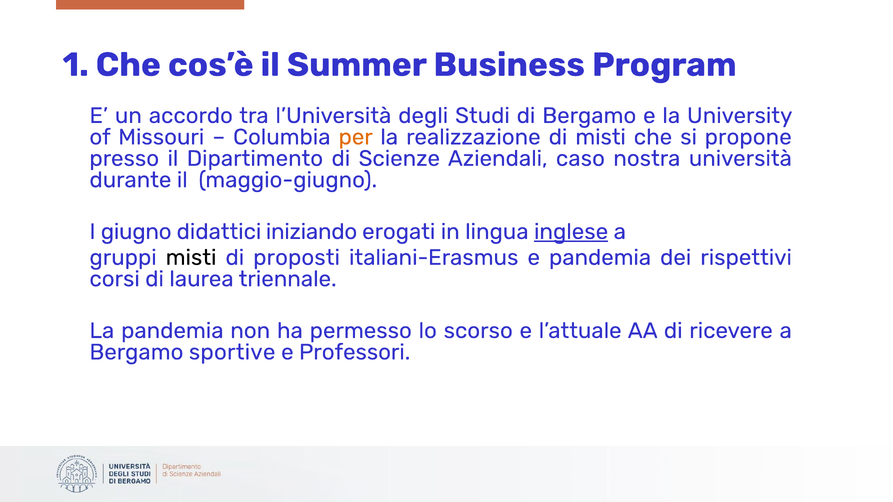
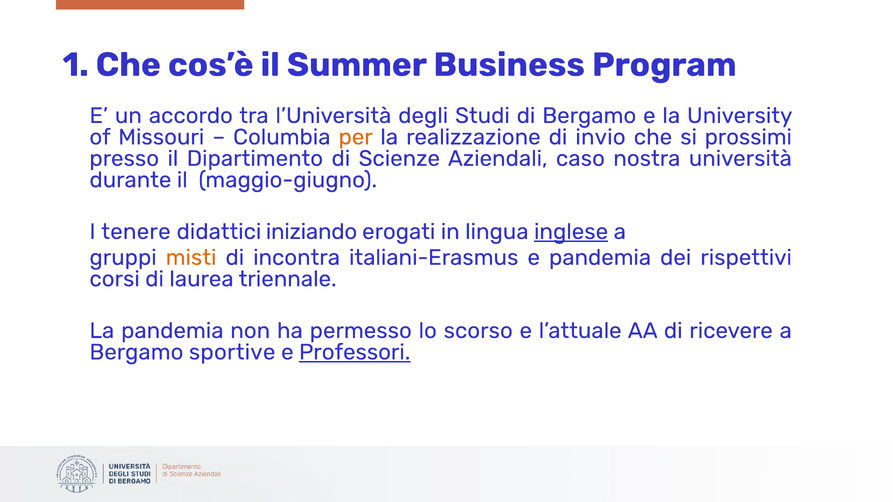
di misti: misti -> invio (601, 137)
propone: propone -> prossimi (748, 137)
giugno: giugno -> tenere (136, 232)
misti colour: black -> orange (191, 258)
proposti: proposti -> incontra (297, 258)
Professori underline: none -> present (355, 352)
